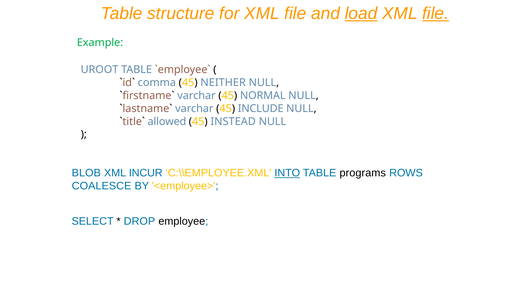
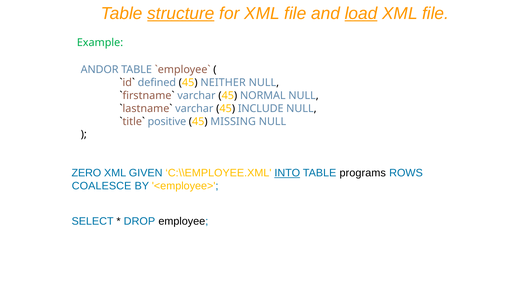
structure underline: none -> present (181, 13)
file underline: present -> none (436, 13)
UROOT: UROOT -> ANDOR (100, 70)
comma: comma -> defined (157, 83)
allowed: allowed -> positive (167, 122)
INSTEAD: INSTEAD -> MISSING (233, 122)
BLOB: BLOB -> ZERO (86, 173)
INCUR: INCUR -> GIVEN (146, 173)
